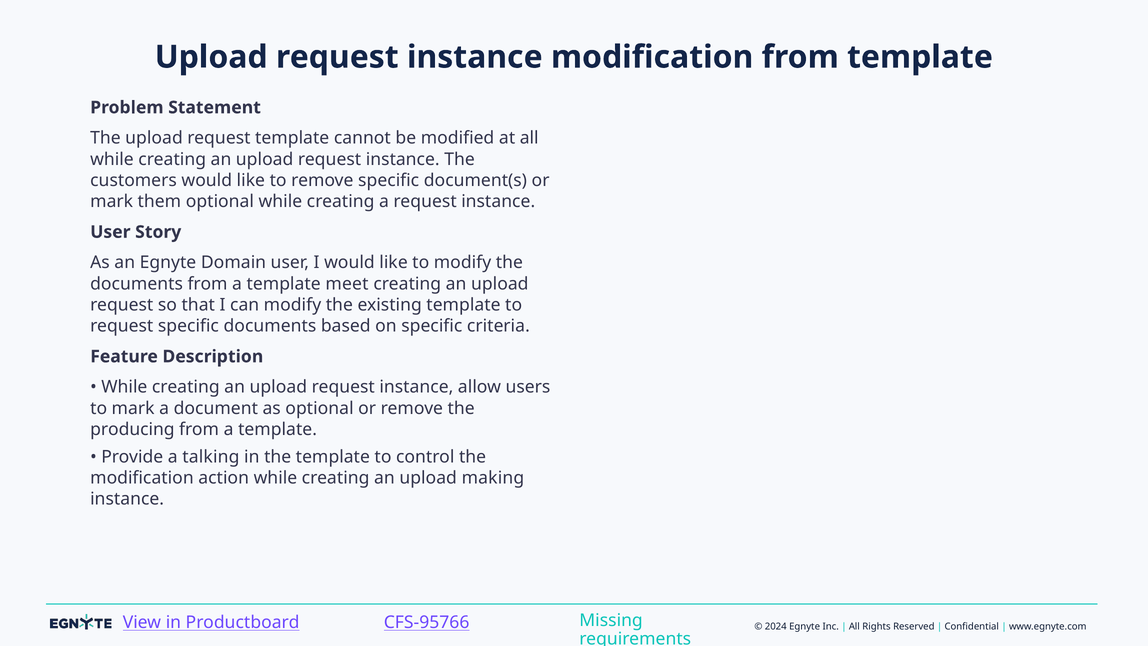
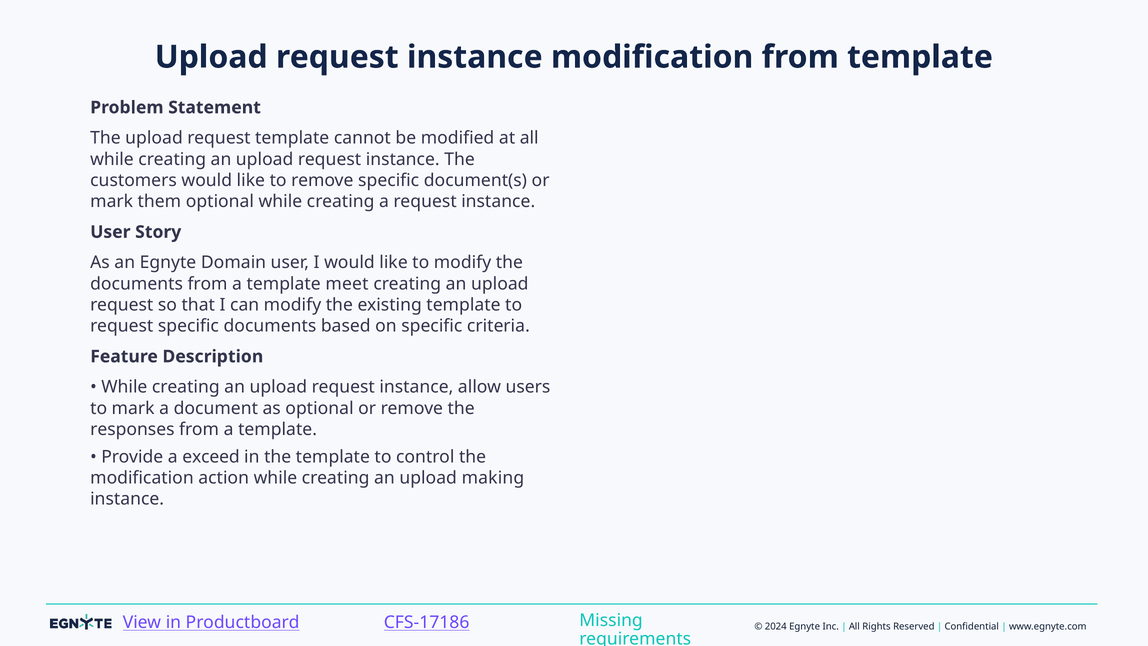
producing: producing -> responses (132, 429)
talking: talking -> exceed (211, 457)
CFS-95766: CFS-95766 -> CFS-17186 (427, 622)
